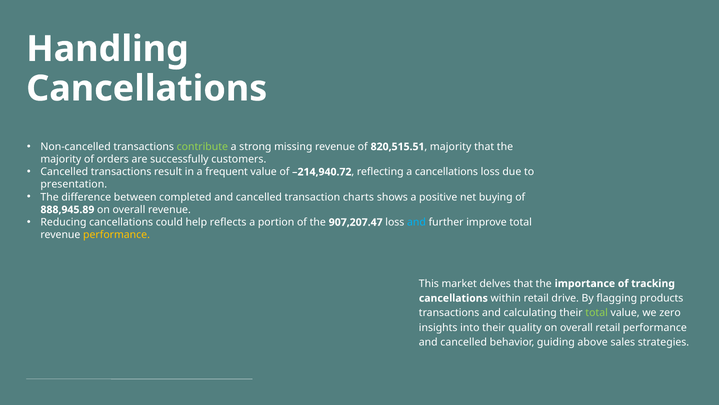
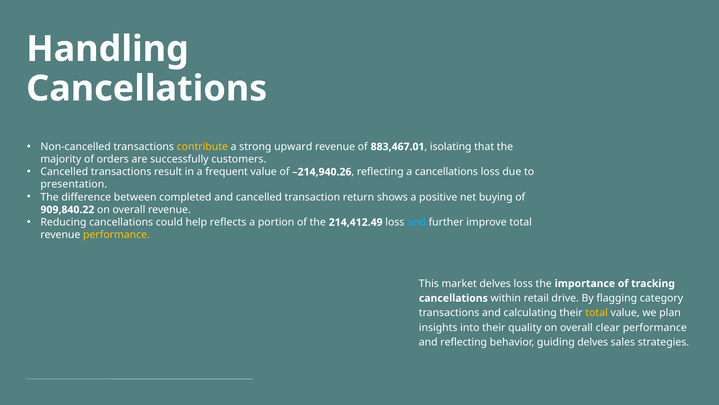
contribute colour: light green -> yellow (202, 147)
missing: missing -> upward (293, 147)
820,515.51: 820,515.51 -> 883,467.01 (398, 147)
majority: majority -> isolating (451, 147)
–214,940.72: –214,940.72 -> –214,940.26 (322, 172)
charts: charts -> return (359, 197)
888,945.89: 888,945.89 -> 909,840.22 (67, 209)
907,207.47: 907,207.47 -> 214,412.49 (356, 222)
delves that: that -> loss (523, 283)
products: products -> category (662, 298)
total colour: light green -> yellow (597, 313)
zero: zero -> plan (670, 313)
overall retail: retail -> clear (608, 327)
cancelled: cancelled -> reflecting (464, 342)
guiding above: above -> delves (593, 342)
